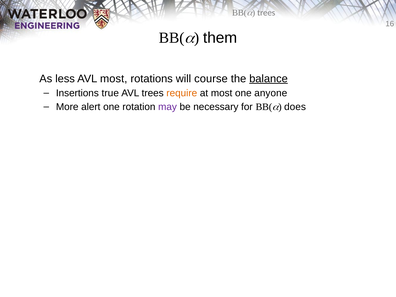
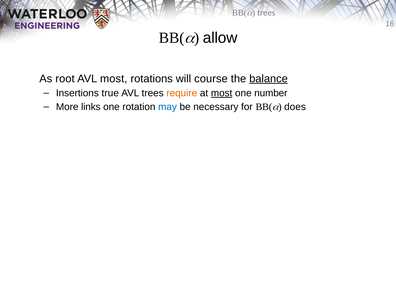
them: them -> allow (220, 38)
less: less -> root (65, 79)
most underline: none -> present (222, 93)
anyone: anyone -> number (271, 93)
alert: alert -> links (91, 107)
may colour: purple -> blue (167, 107)
